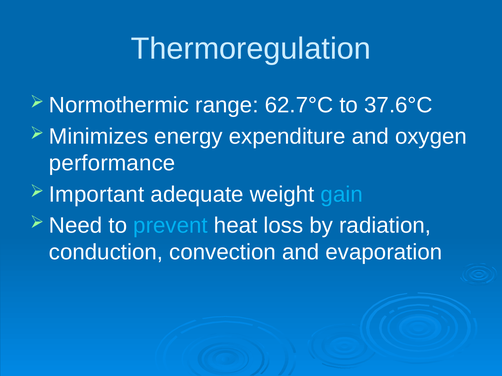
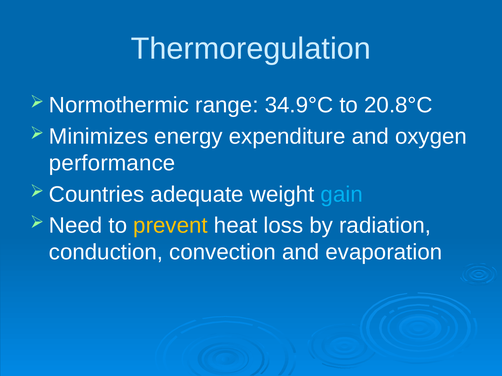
62.7°C: 62.7°C -> 34.9°C (299, 105)
37.6°C: 37.6°C -> 20.8°C (398, 105)
Important: Important -> Countries (97, 195)
prevent colour: light blue -> yellow (170, 226)
